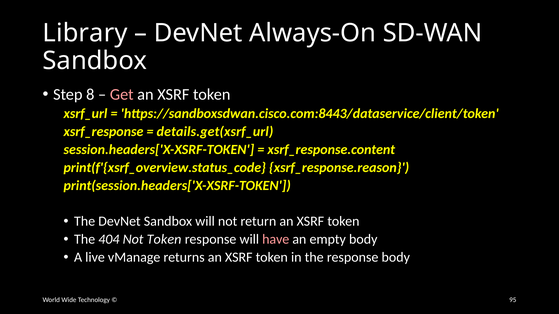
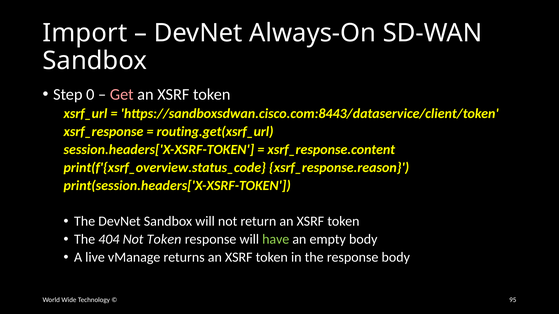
Library: Library -> Import (85, 33)
8: 8 -> 0 (90, 94)
details.get(xsrf_url: details.get(xsrf_url -> routing.get(xsrf_url (215, 132)
have colour: pink -> light green (276, 240)
